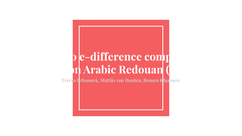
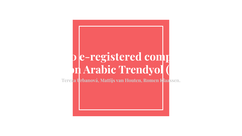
e-difference: e-difference -> e-registered (111, 57)
Redouan: Redouan -> Trendyol (141, 70)
